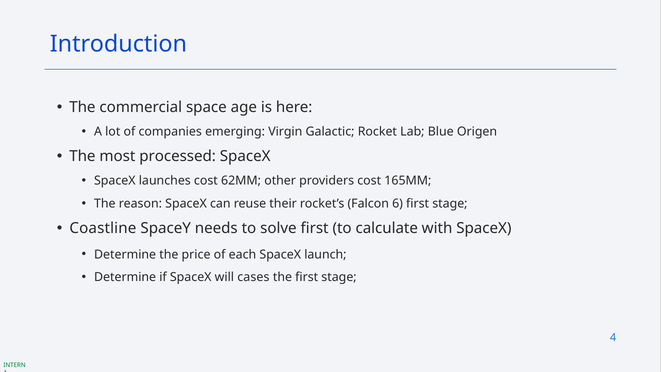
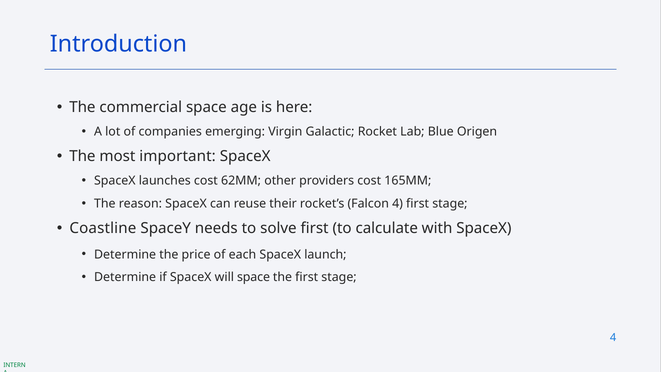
processed: processed -> important (178, 156)
Falcon 6: 6 -> 4 (398, 204)
will cases: cases -> space (254, 277)
